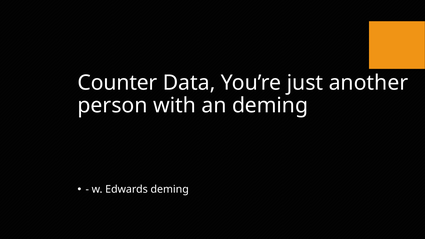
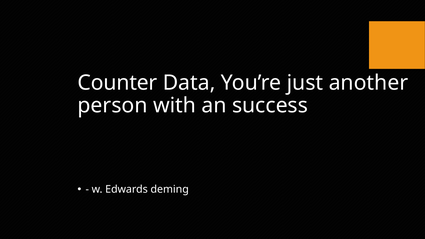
an deming: deming -> success (270, 106)
